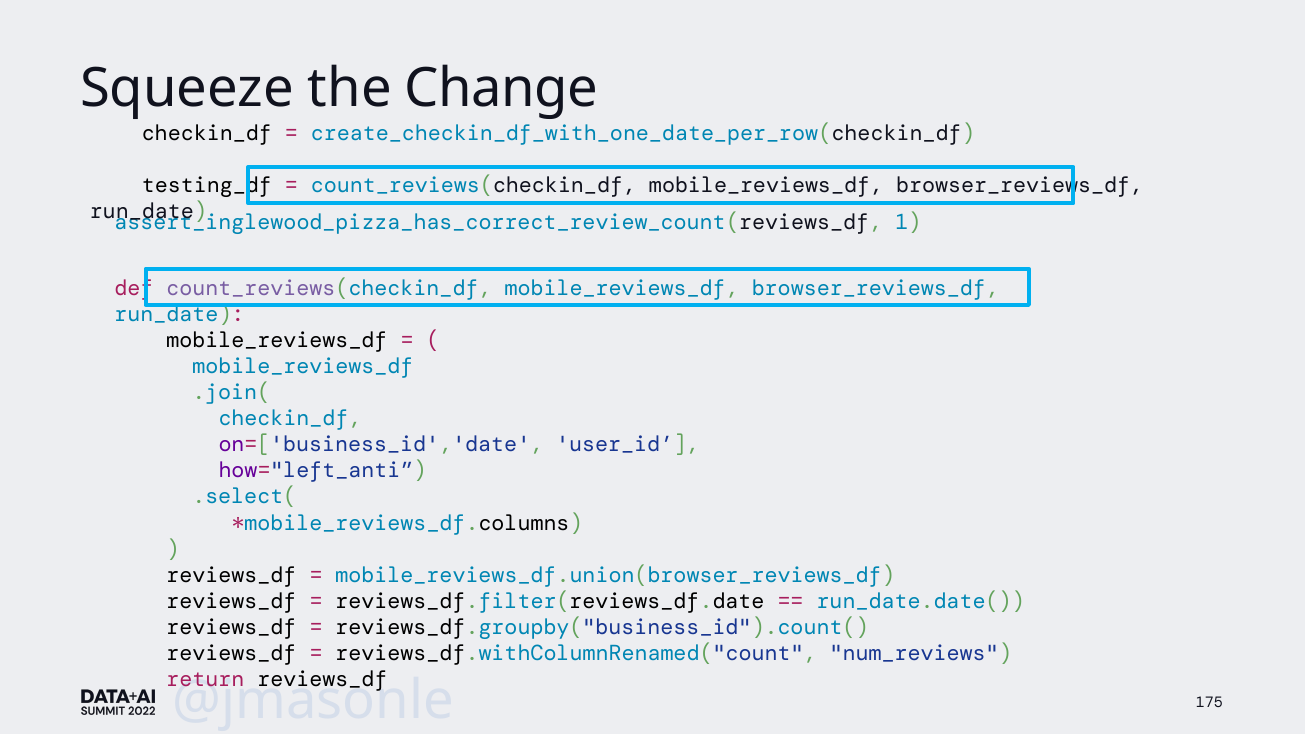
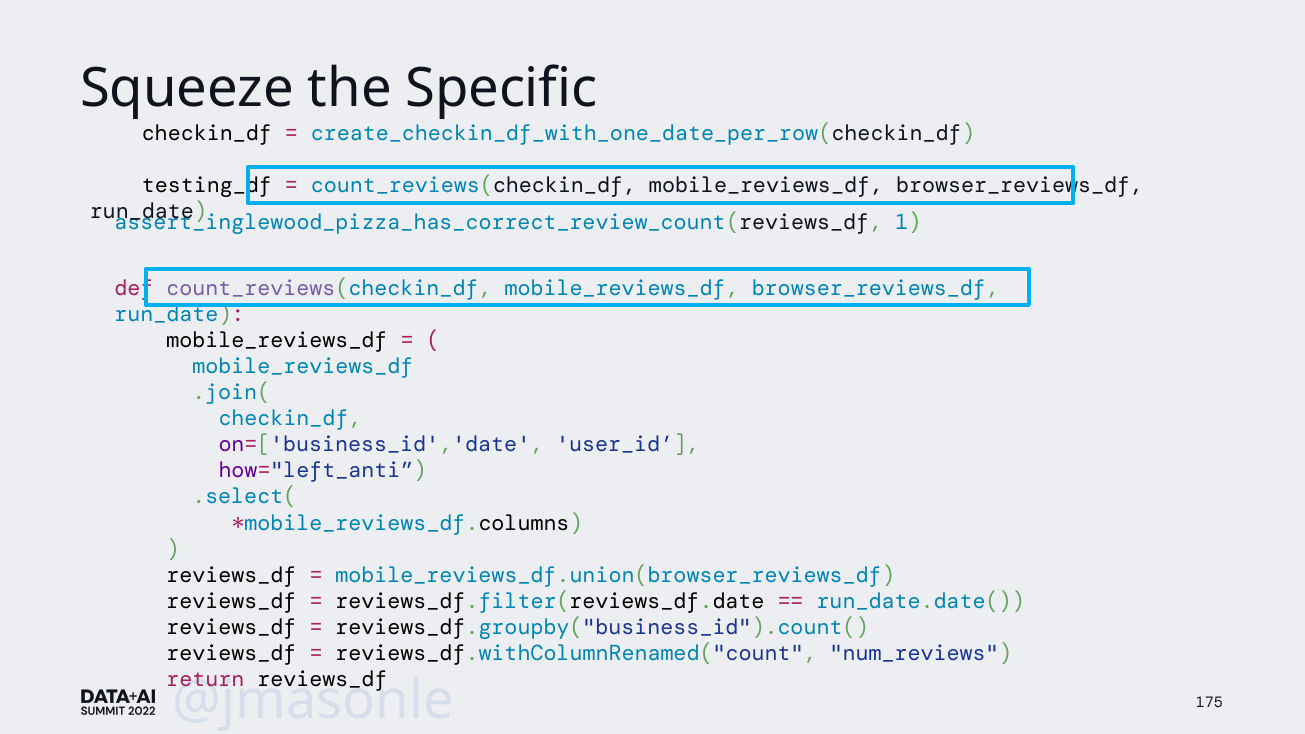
Change: Change -> Specific (502, 88)
